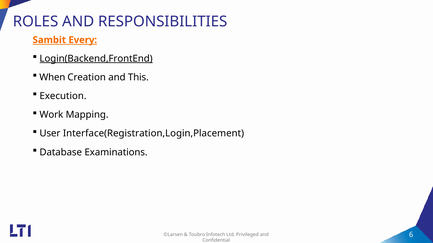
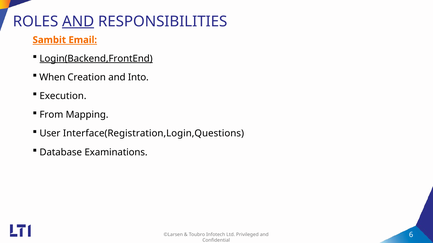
AND underline: none -> present (78, 21)
Every: Every -> Email (83, 40)
This: This -> Into (138, 78)
Work: Work -> From (51, 115)
Interface(Registration,Login,Placement: Interface(Registration,Login,Placement -> Interface(Registration,Login,Questions (153, 134)
